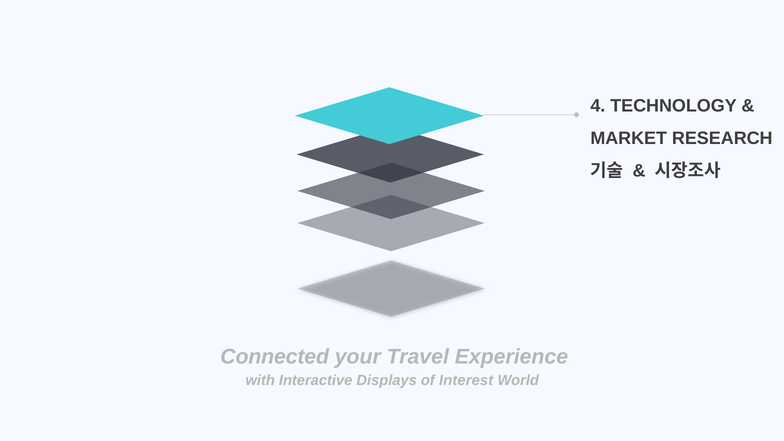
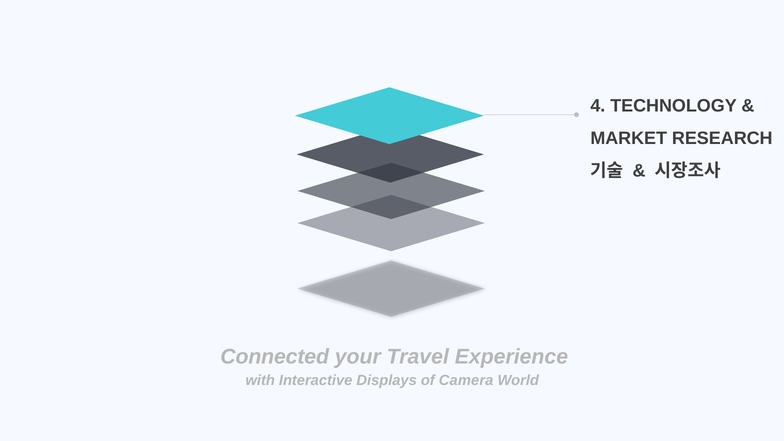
Interest: Interest -> Camera (466, 380)
